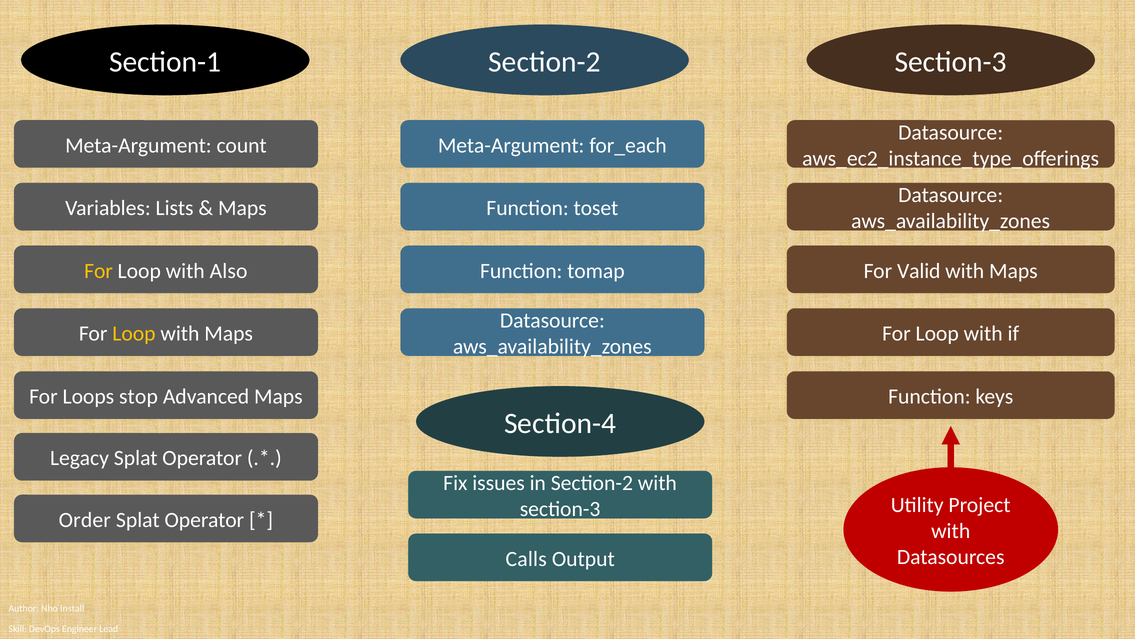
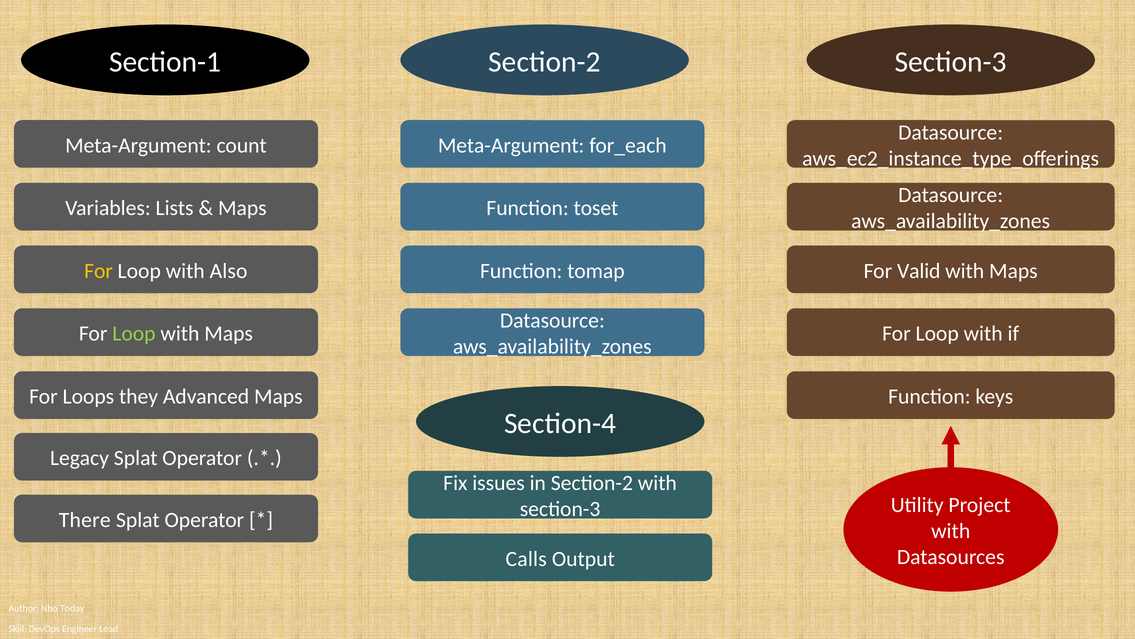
Loop colour: yellow -> light green (134, 333)
stop: stop -> they (139, 396)
Order: Order -> There (85, 519)
Install: Install -> Today (72, 608)
